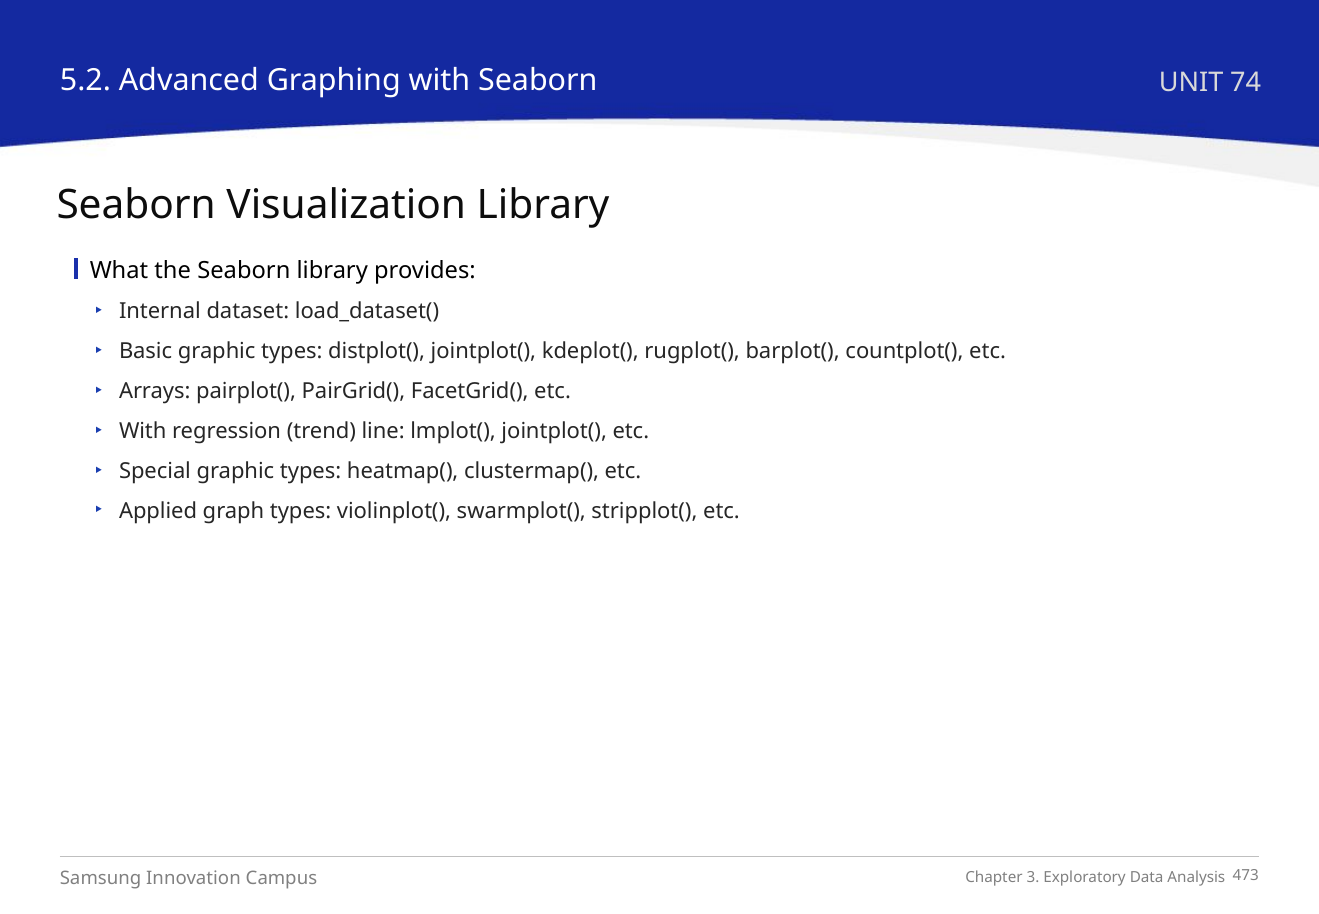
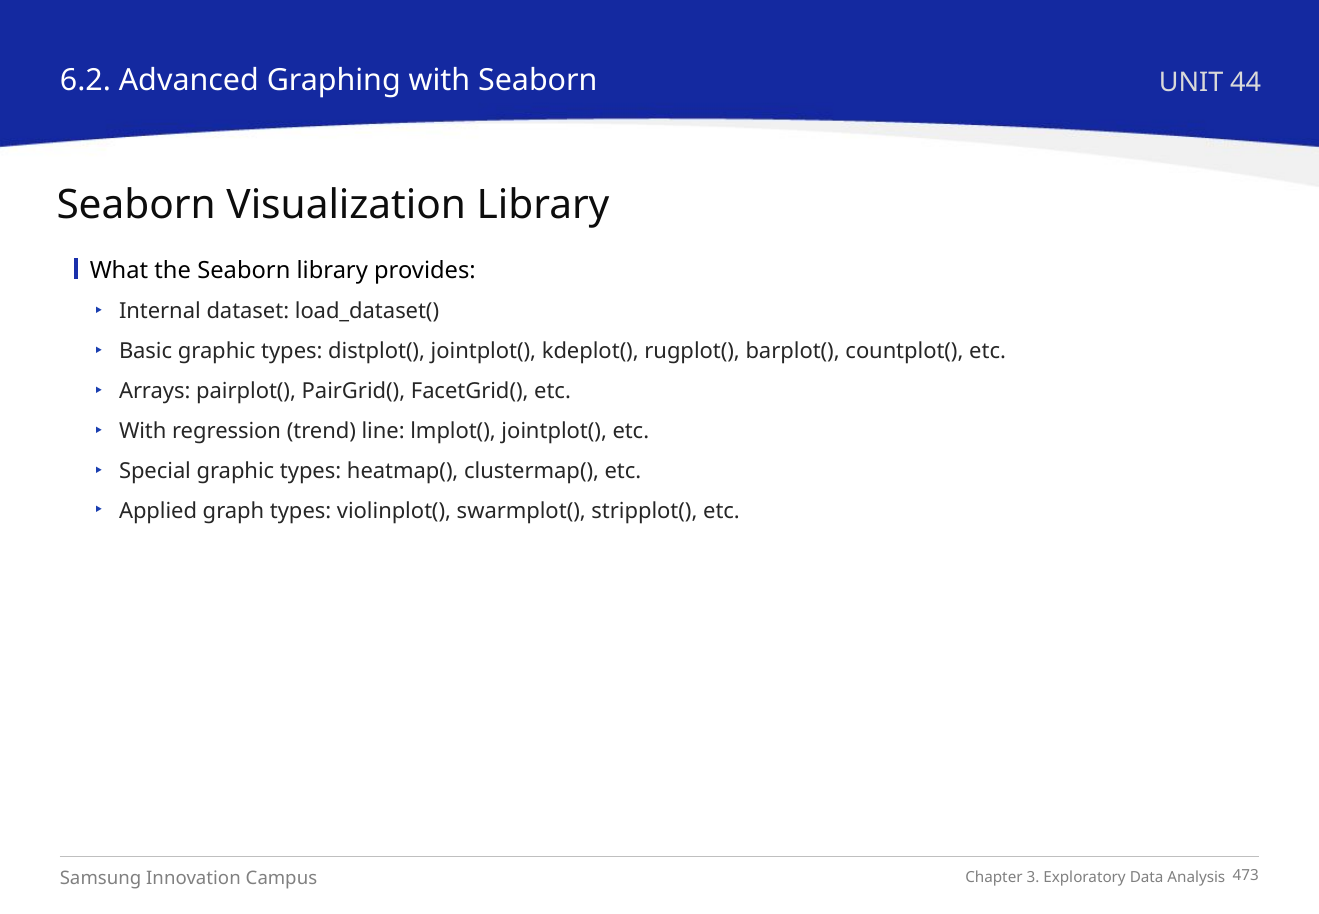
5.2: 5.2 -> 6.2 (85, 80)
74: 74 -> 44 (1246, 82)
